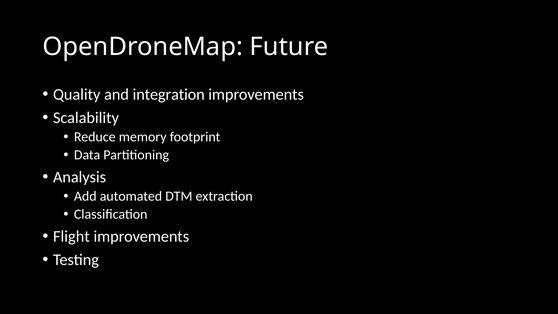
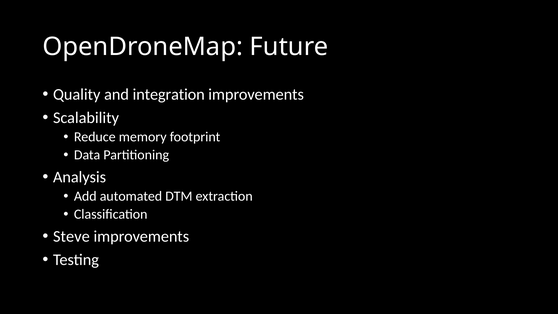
Flight: Flight -> Steve (71, 236)
